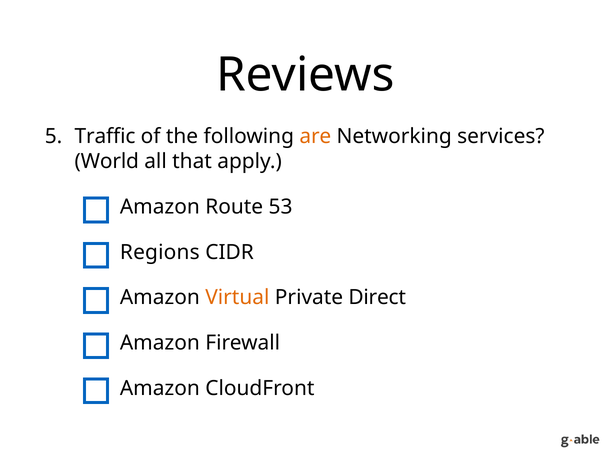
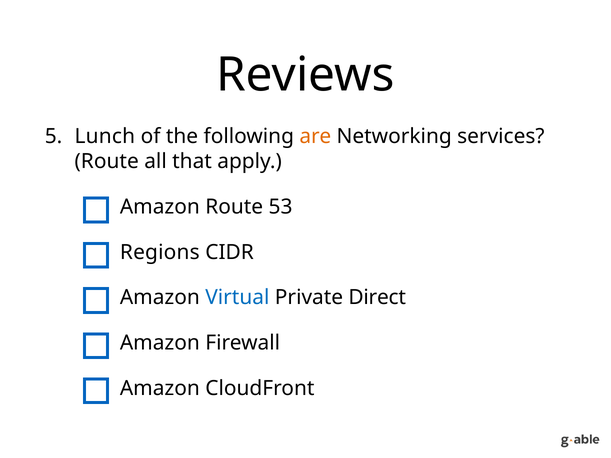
Traffic: Traffic -> Lunch (105, 137)
World: World -> Route (107, 162)
Virtual colour: orange -> blue (237, 298)
